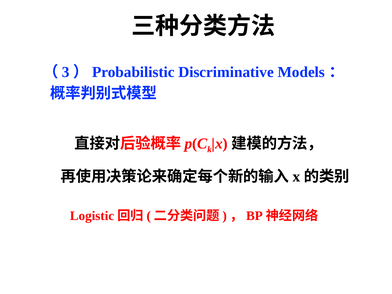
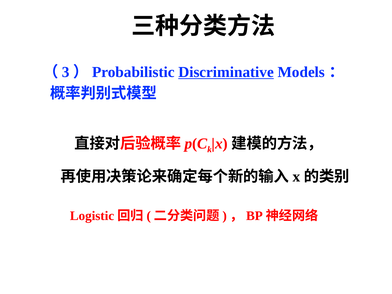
Discriminative underline: none -> present (226, 72)
